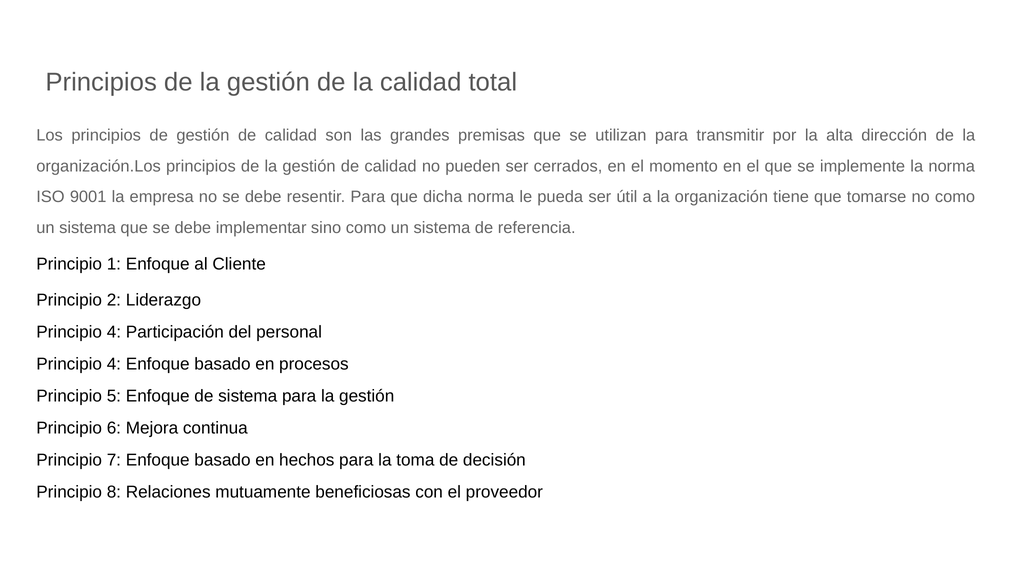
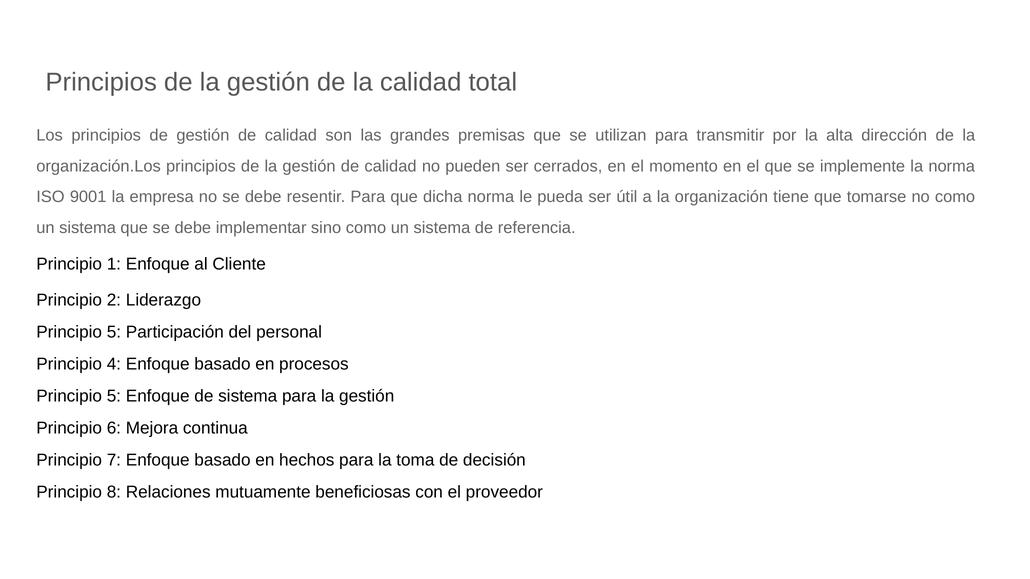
4: 4 -> 5 (114, 332)
